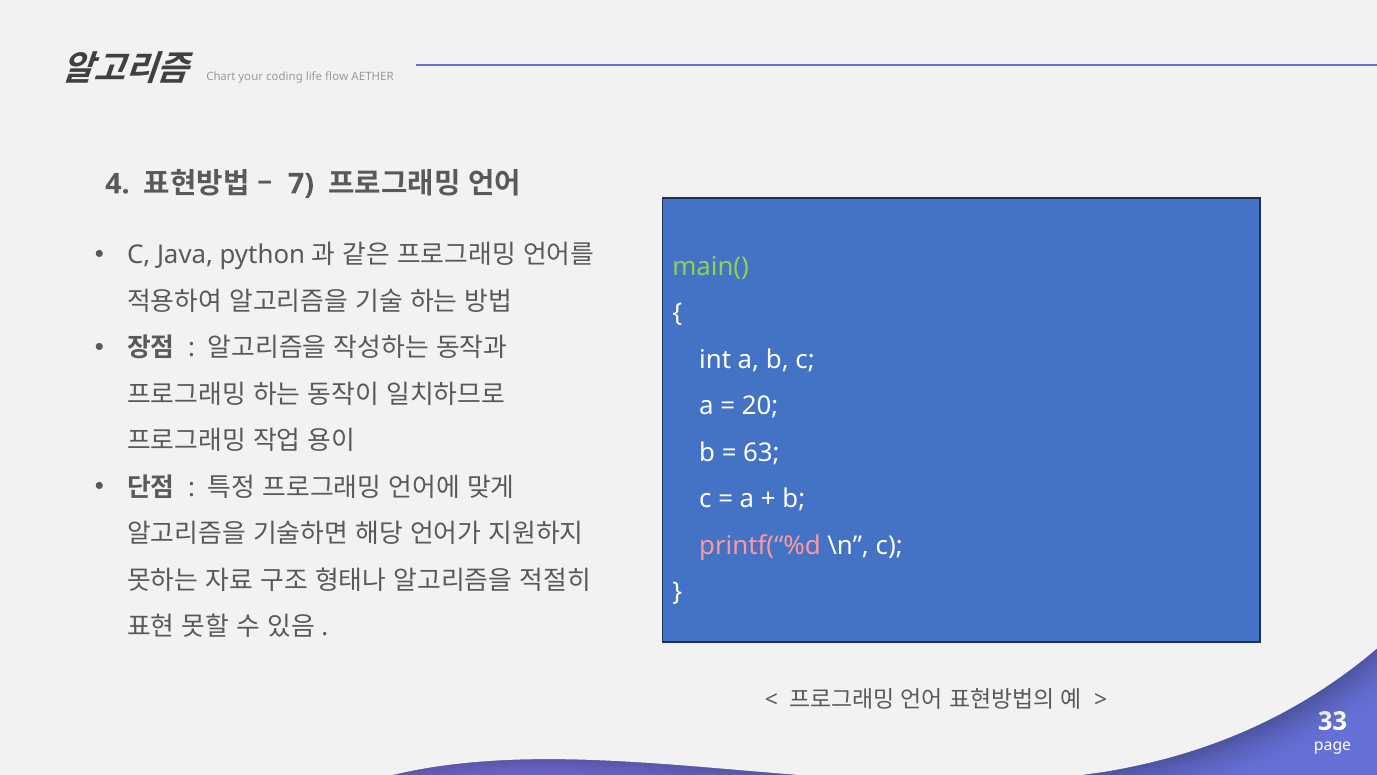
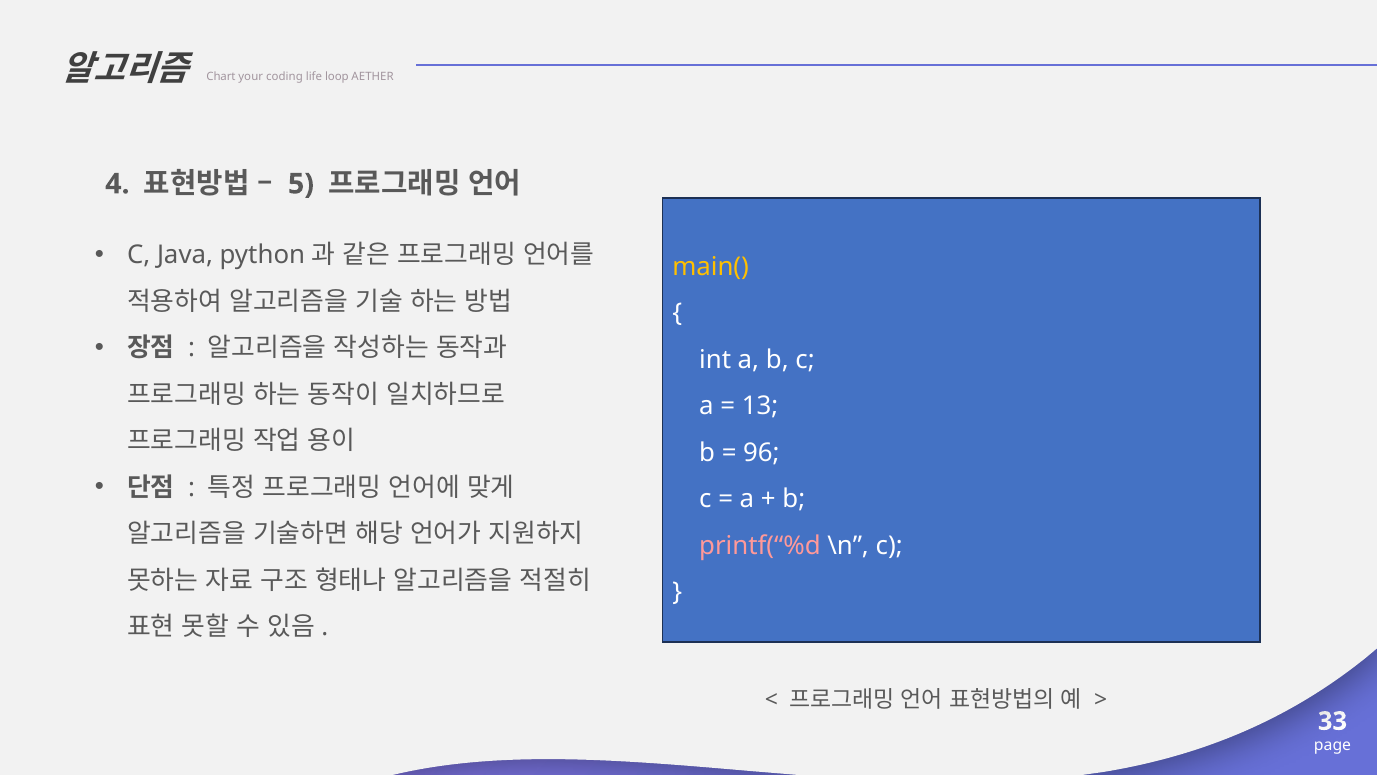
flow: flow -> loop (337, 77)
7: 7 -> 5 (301, 184)
main( colour: light green -> yellow (711, 267)
20: 20 -> 13 (760, 406)
63: 63 -> 96 (761, 453)
